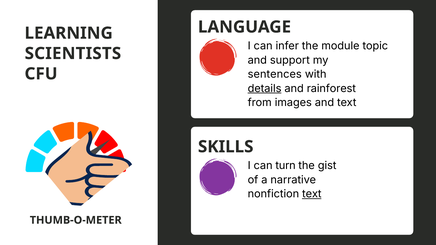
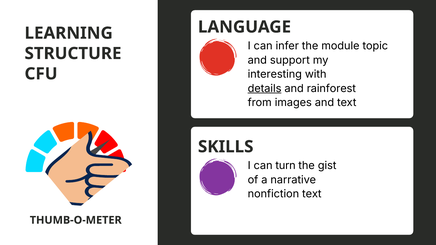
SCIENTISTS: SCIENTISTS -> STRUCTURE (73, 54)
sentences: sentences -> interesting (275, 74)
text underline: present -> none (312, 194)
